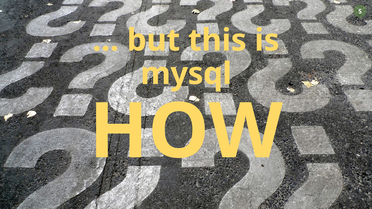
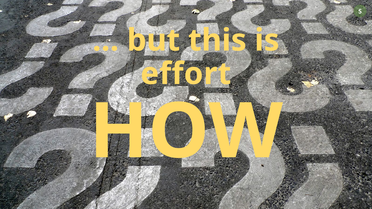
mysql: mysql -> effort (186, 74)
